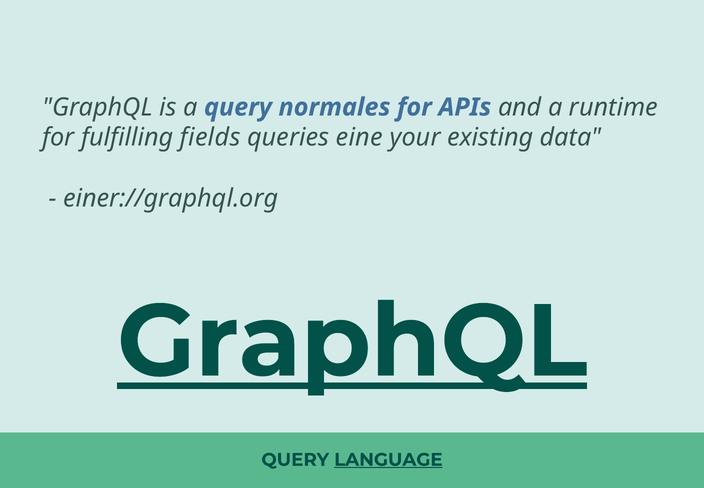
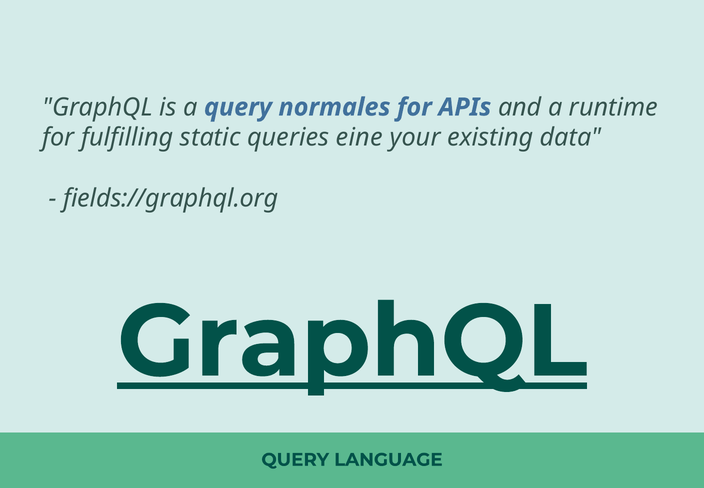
fields: fields -> static (210, 137)
einer://graphql.org: einer://graphql.org -> fields://graphql.org (171, 198)
LANGUAGE underline: present -> none (388, 459)
